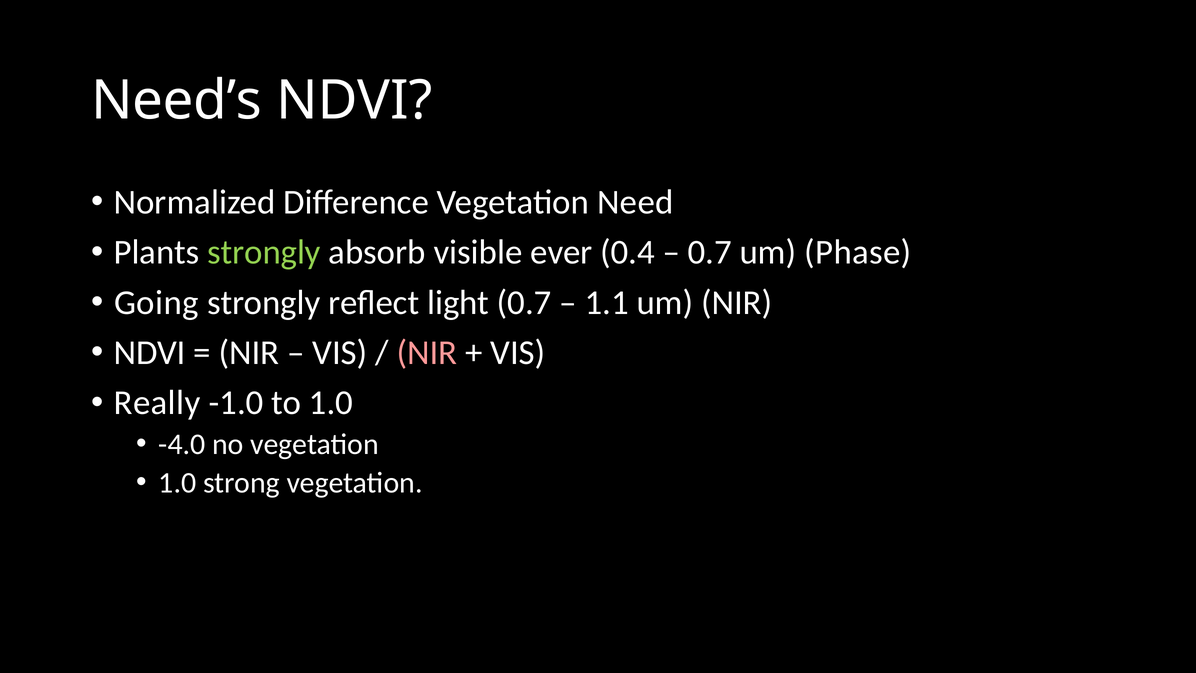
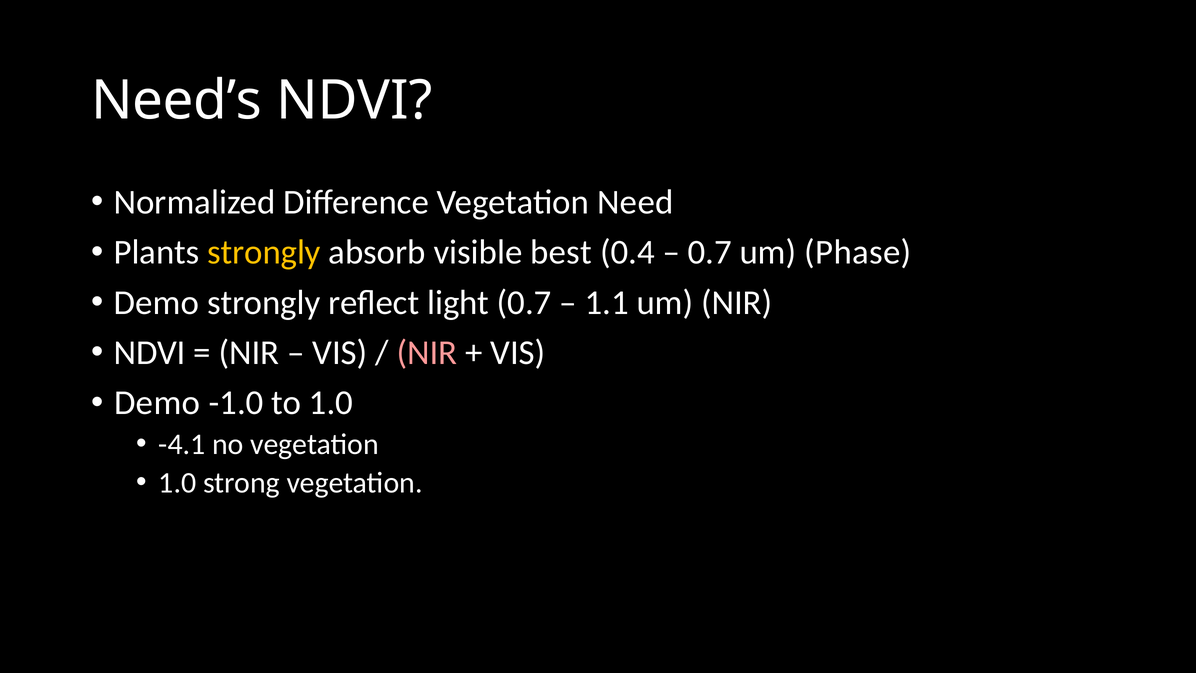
strongly colour: light green -> yellow (264, 252)
ever: ever -> best (561, 252)
Going: Going -> Demo (156, 303)
Really: Really -> Demo (157, 403)
-4.0: -4.0 -> -4.1 (182, 444)
